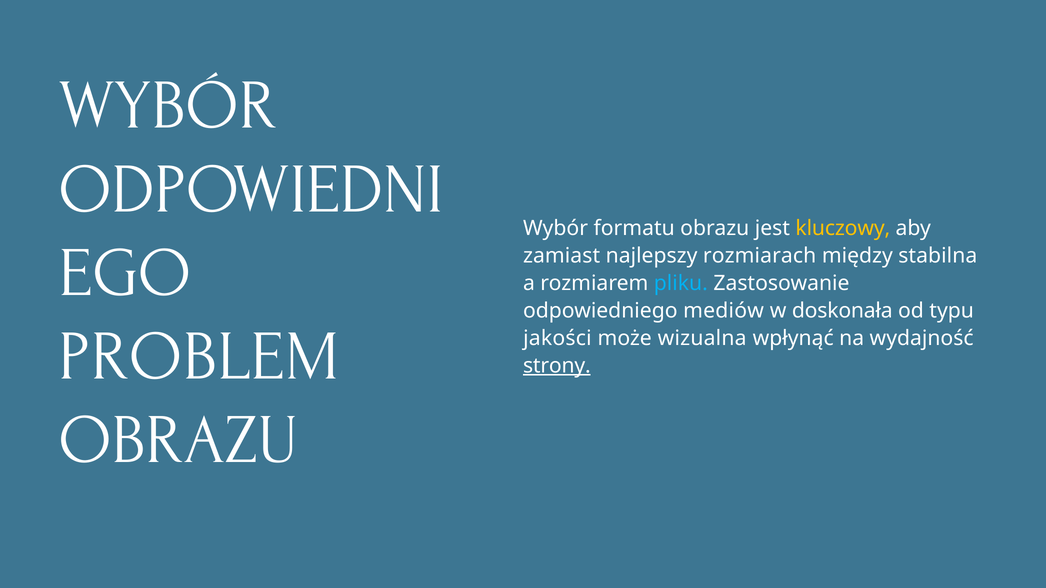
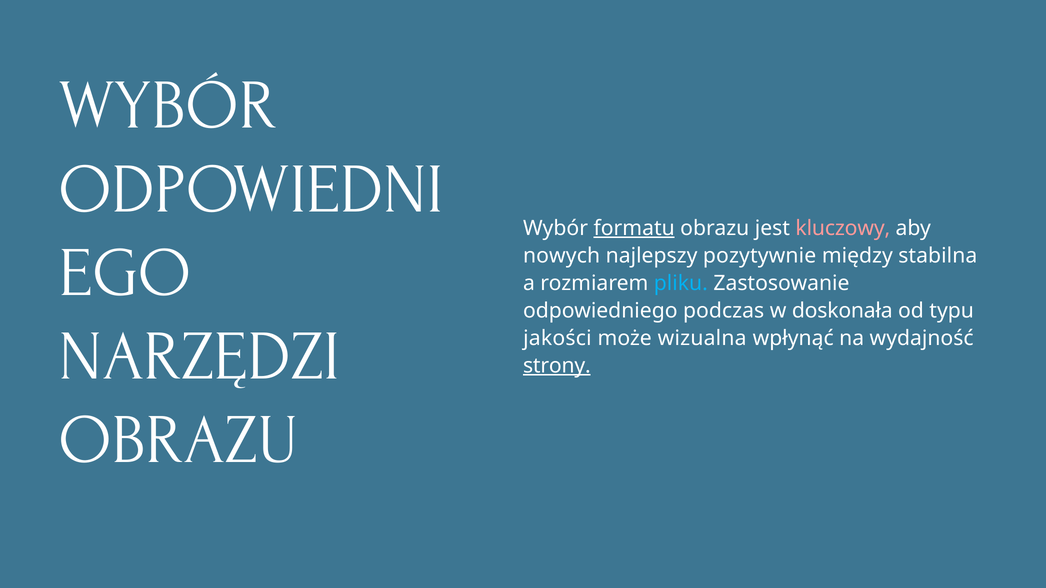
formatu underline: none -> present (634, 228)
kluczowy colour: yellow -> pink (843, 228)
zamiast: zamiast -> nowych (562, 256)
rozmiarach: rozmiarach -> pozytywnie (760, 256)
mediów: mediów -> podczas (724, 311)
PROBLEM: PROBLEM -> NARZĘDZI (200, 356)
